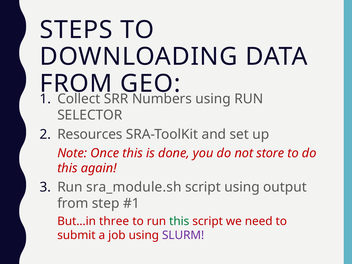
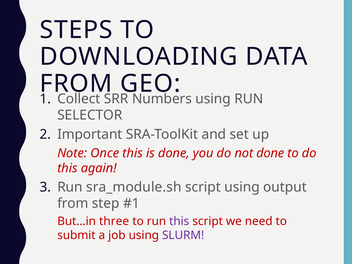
Resources: Resources -> Important (90, 134)
not store: store -> done (270, 153)
this colour: green -> purple (179, 221)
